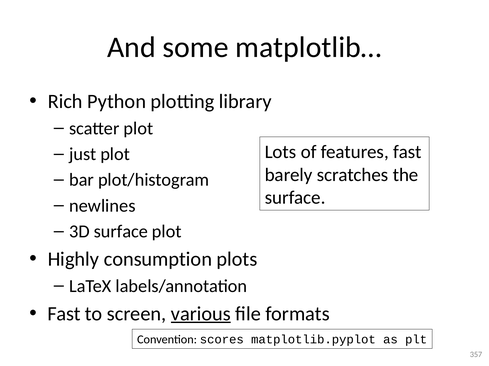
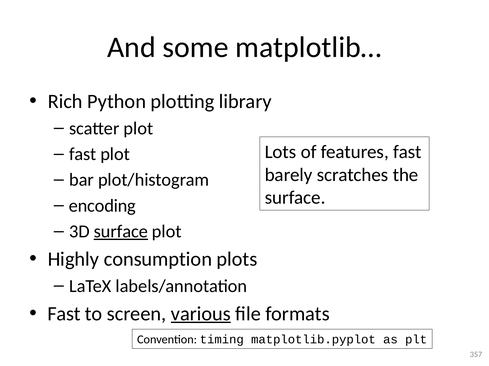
just: just -> fast (83, 154)
newlines: newlines -> encoding (102, 206)
surface underline: none -> present (121, 232)
scores: scores -> timing (222, 340)
